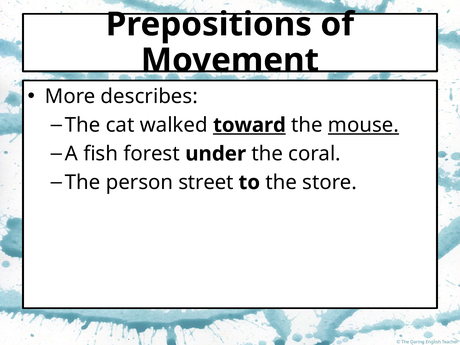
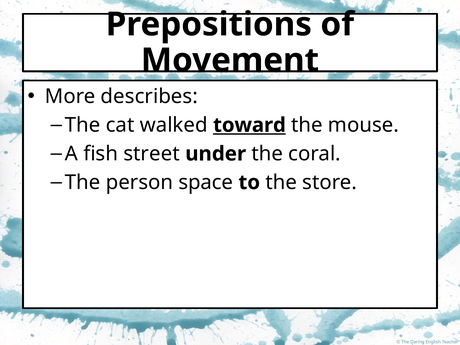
mouse underline: present -> none (363, 125)
forest: forest -> street (152, 154)
street: street -> space (206, 182)
